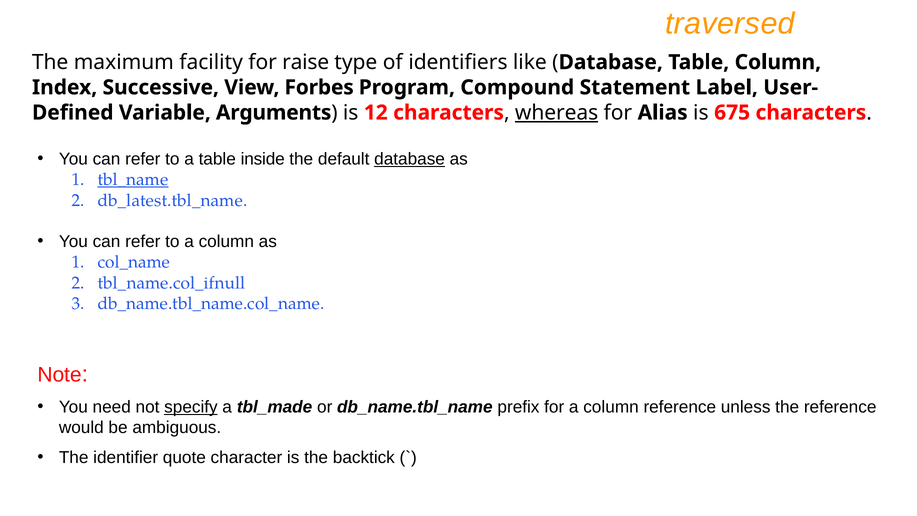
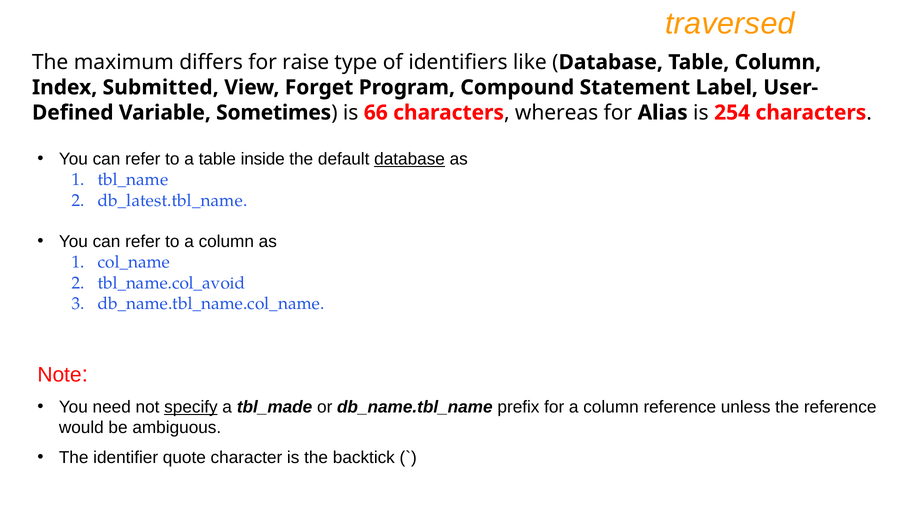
facility: facility -> differs (211, 62)
Successive: Successive -> Submitted (161, 87)
Forbes: Forbes -> Forget (319, 87)
Arguments: Arguments -> Sometimes (274, 113)
12: 12 -> 66 (376, 113)
whereas underline: present -> none (557, 113)
675: 675 -> 254 (732, 113)
tbl_name underline: present -> none (133, 180)
tbl_name.col_ifnull: tbl_name.col_ifnull -> tbl_name.col_avoid (171, 283)
